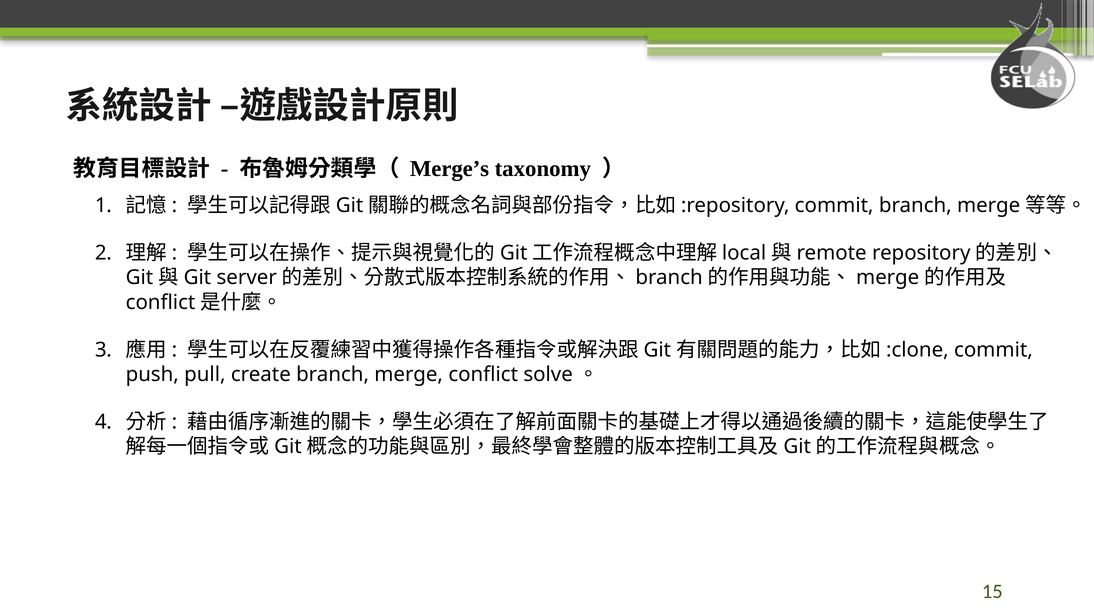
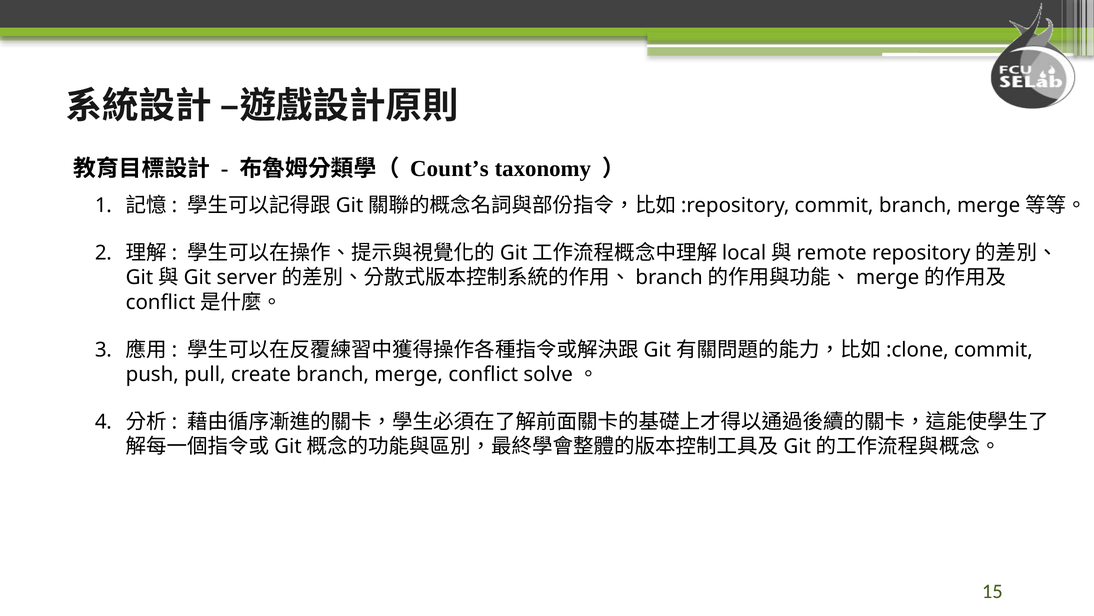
Merge’s: Merge’s -> Count’s (449, 169)
